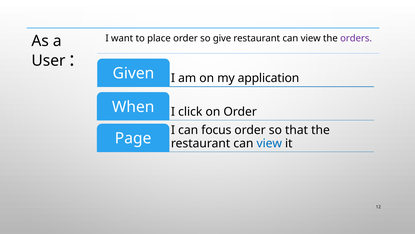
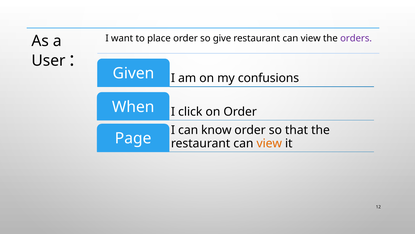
application: application -> confusions (268, 78)
focus: focus -> know (216, 130)
view colour: blue -> orange (269, 143)
